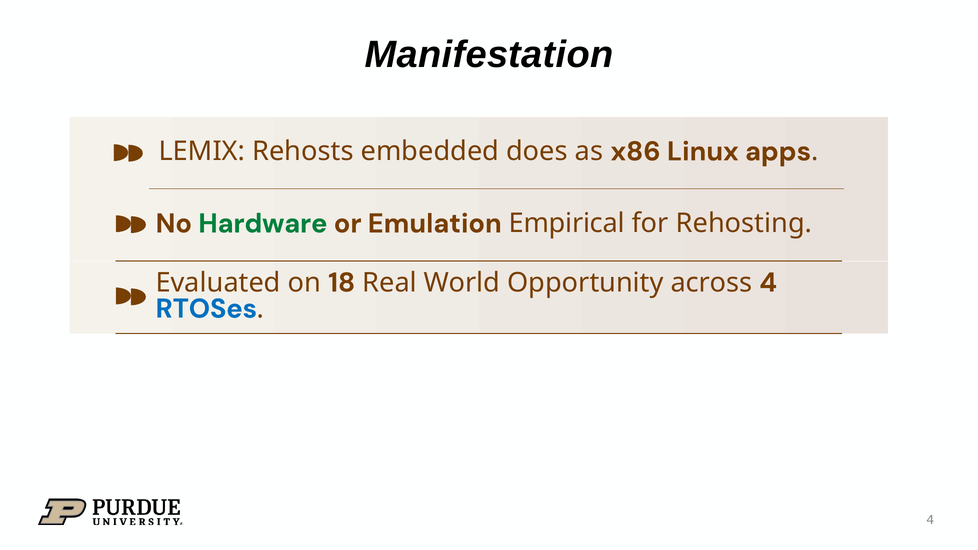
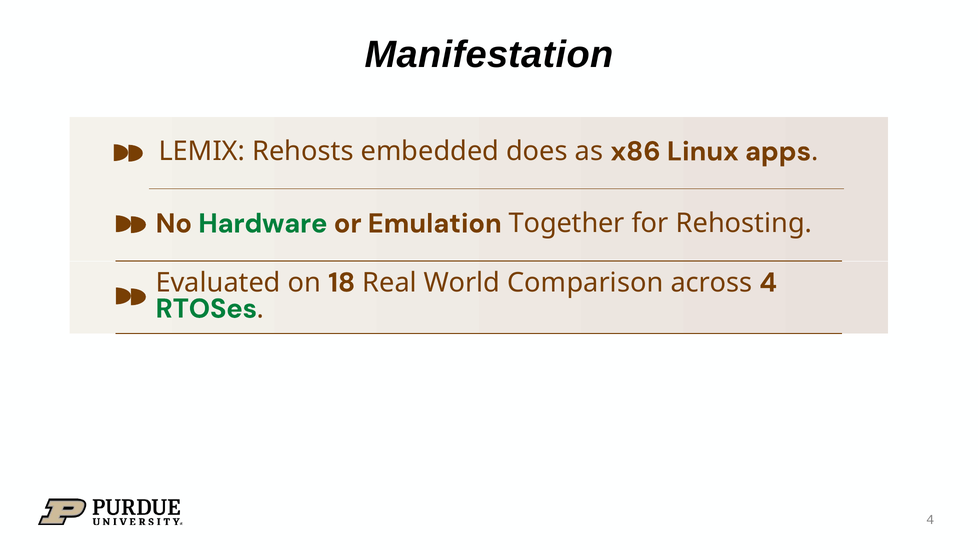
Empirical: Empirical -> Together (567, 223)
Opportunity: Opportunity -> Comparison (585, 283)
RTOSes colour: blue -> green (206, 309)
